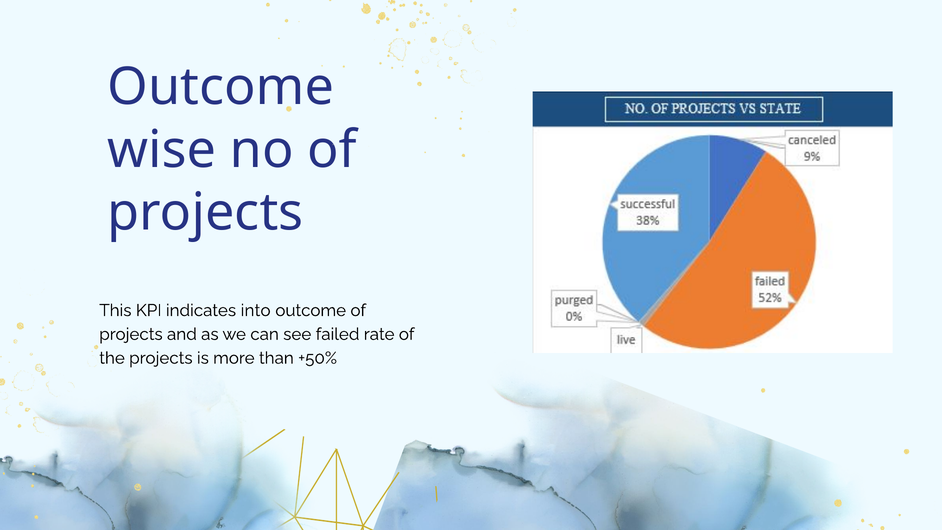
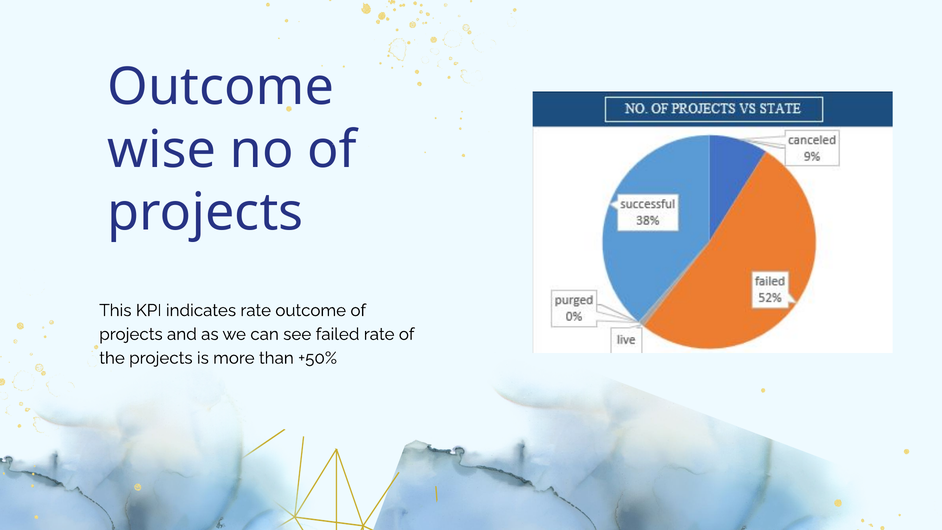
indicates into: into -> rate (256, 310)
